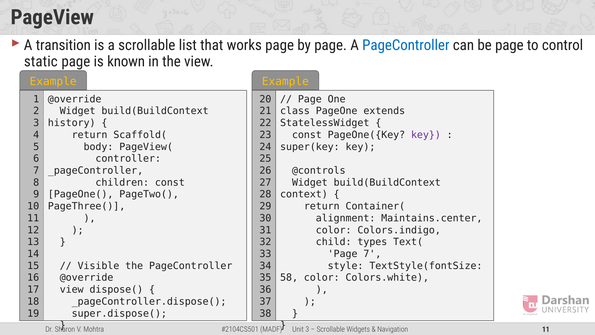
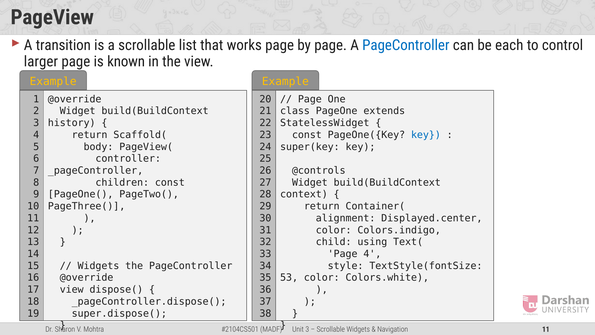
be page: page -> each (509, 45)
static: static -> larger (41, 61)
key colour: purple -> blue (426, 135)
Maintains.center: Maintains.center -> Displayed.center (432, 218)
types: types -> using (372, 242)
Page 7: 7 -> 4 (372, 254)
Visible: Visible -> Widgets (98, 266)
58: 58 -> 53 (289, 277)
